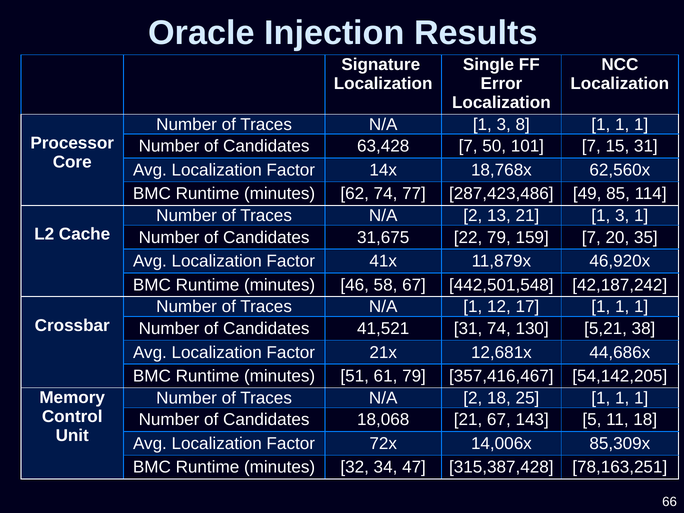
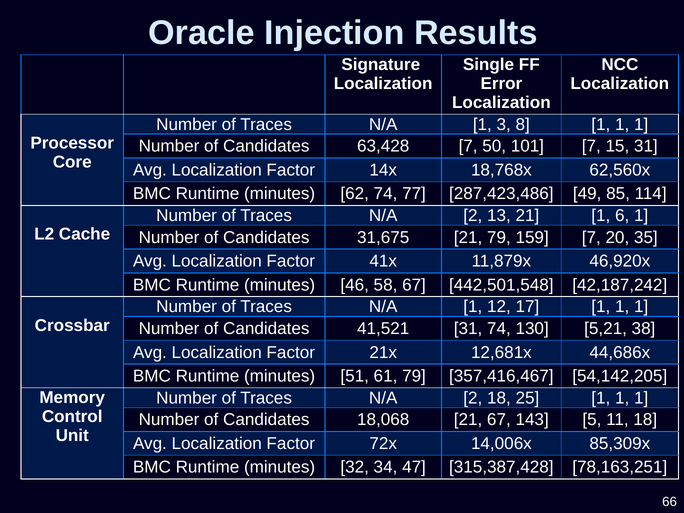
21 1 3: 3 -> 6 (622, 216)
31,675 22: 22 -> 21 (468, 237)
